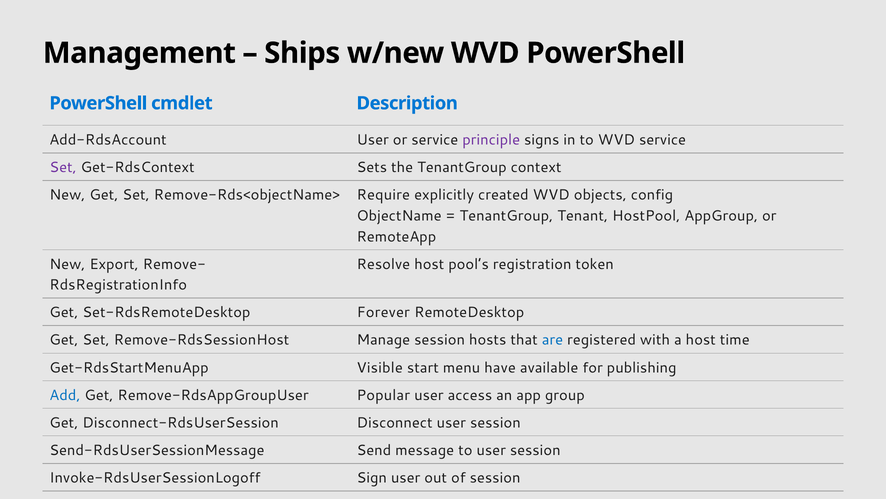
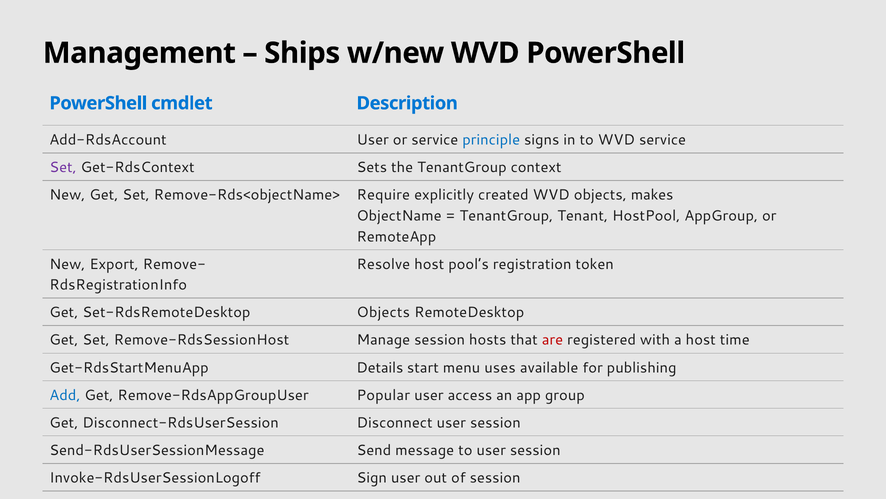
principle colour: purple -> blue (491, 140)
config: config -> makes (652, 195)
Set-RdsRemoteDesktop Forever: Forever -> Objects (383, 312)
are colour: blue -> red (552, 340)
Visible: Visible -> Details (380, 367)
have: have -> uses (500, 367)
